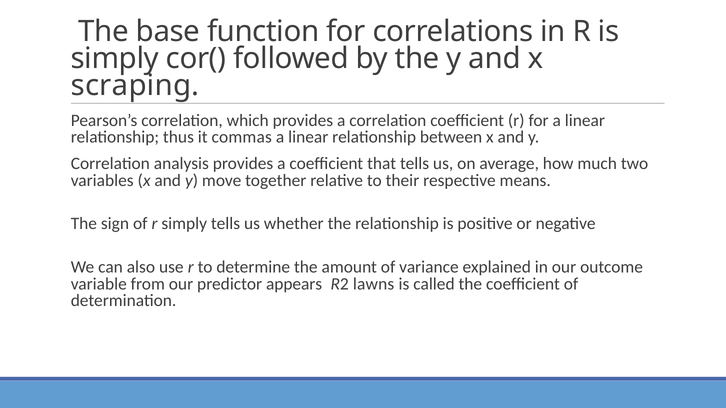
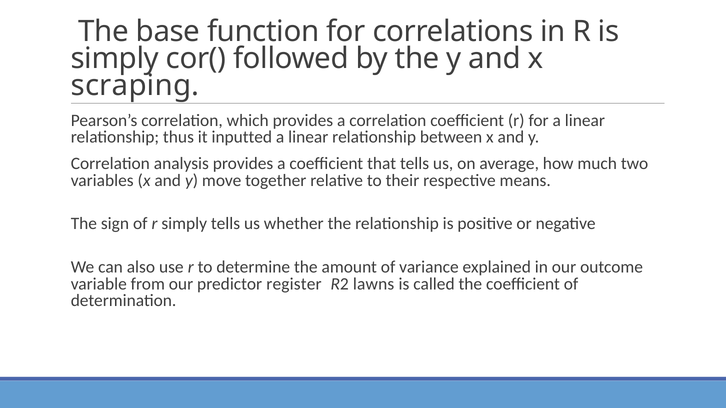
commas: commas -> inputted (242, 137)
appears: appears -> register (294, 284)
